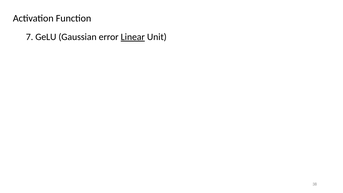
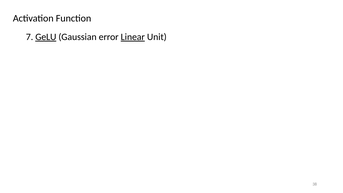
GeLU underline: none -> present (46, 37)
